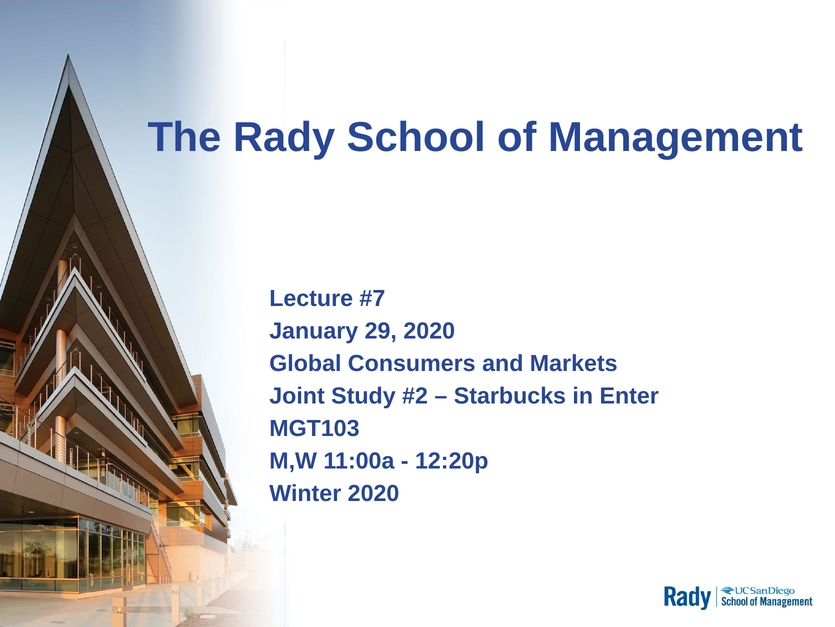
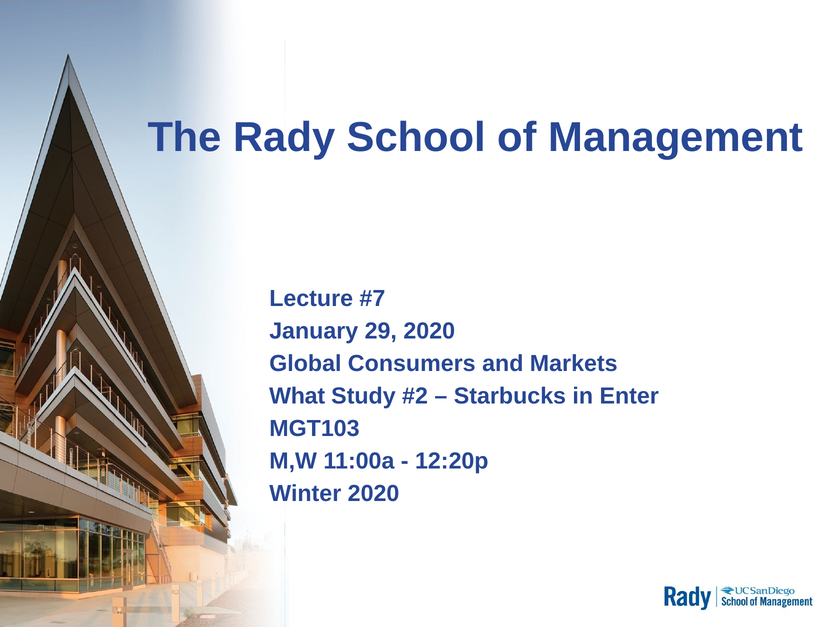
Joint: Joint -> What (297, 396)
